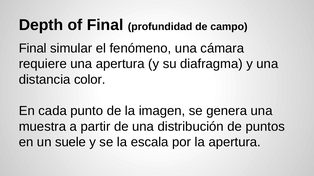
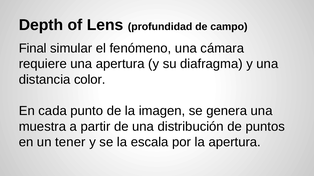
of Final: Final -> Lens (105, 25)
suele: suele -> tener (70, 143)
